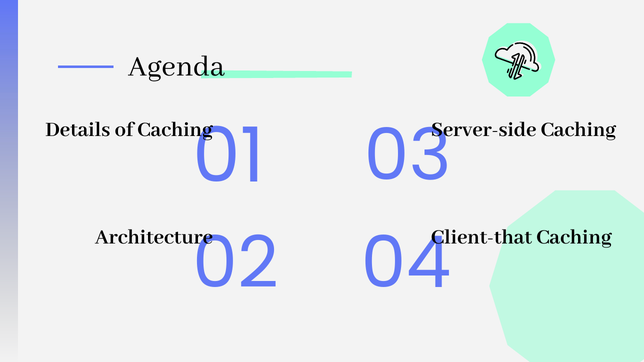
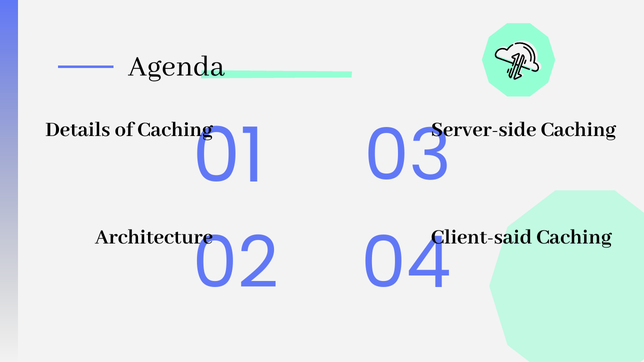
Client-that: Client-that -> Client-said (482, 237)
